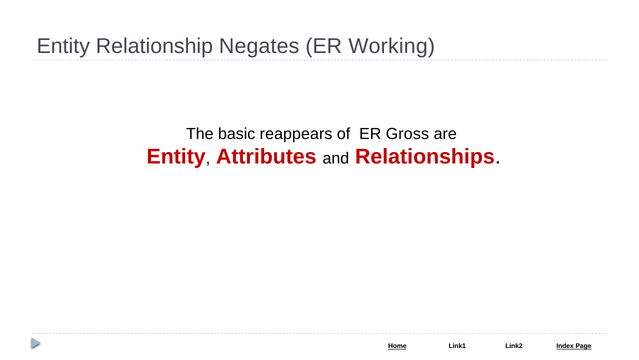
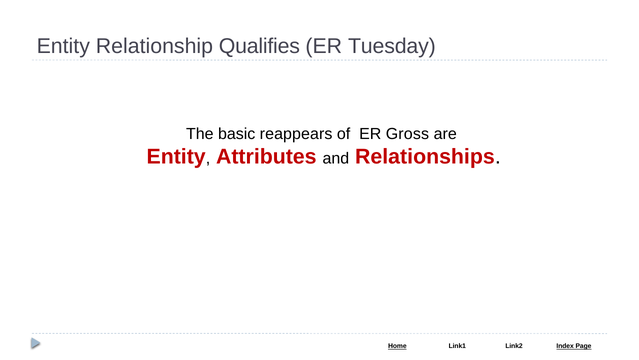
Negates: Negates -> Qualifies (259, 46)
Working: Working -> Tuesday (392, 46)
